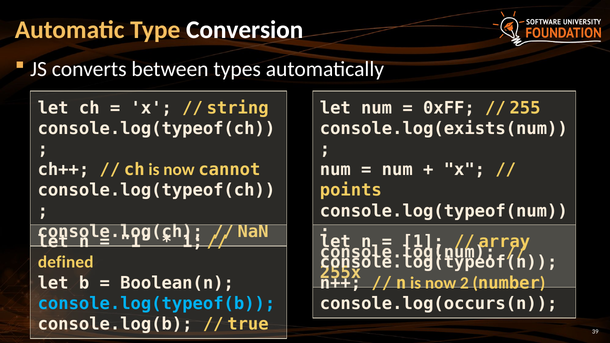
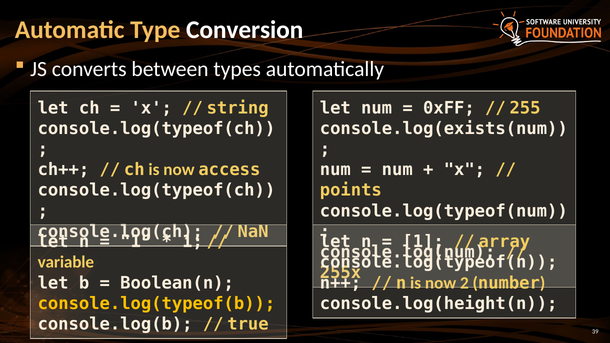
cannot: cannot -> access (229, 170)
defined: defined -> variable (66, 262)
console.log(typeof(b colour: light blue -> yellow (156, 304)
console.log(occurs(n: console.log(occurs(n -> console.log(height(n (439, 304)
